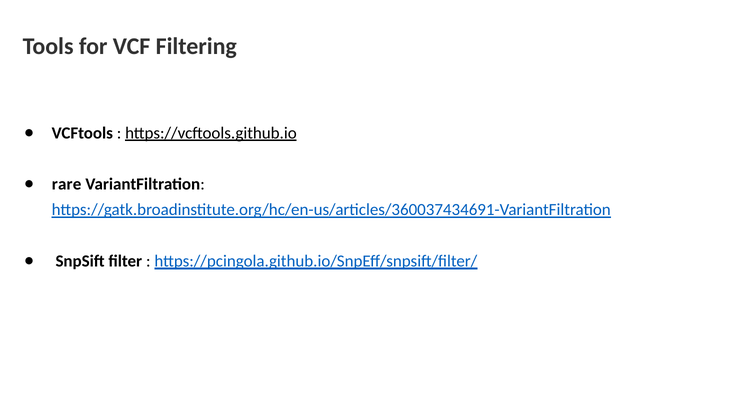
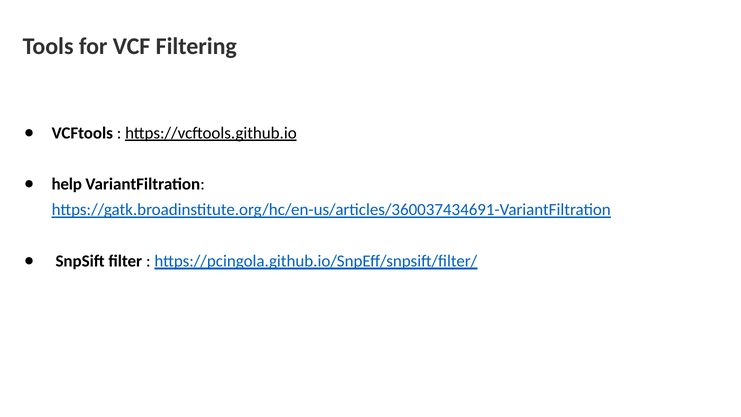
rare: rare -> help (67, 184)
